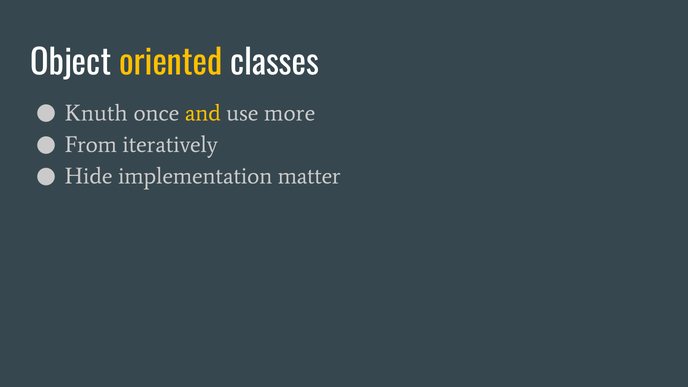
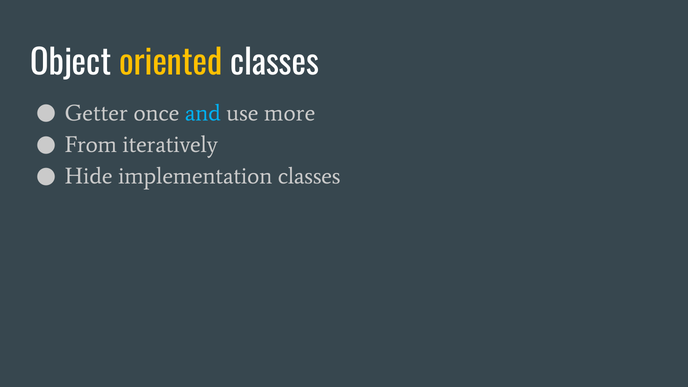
Knuth: Knuth -> Getter (96, 113)
and colour: yellow -> light blue (203, 113)
implementation matter: matter -> classes (309, 176)
